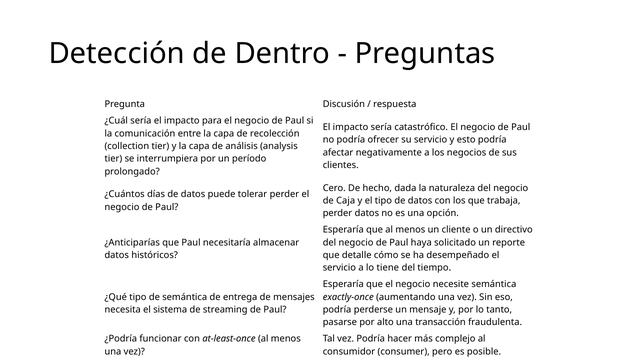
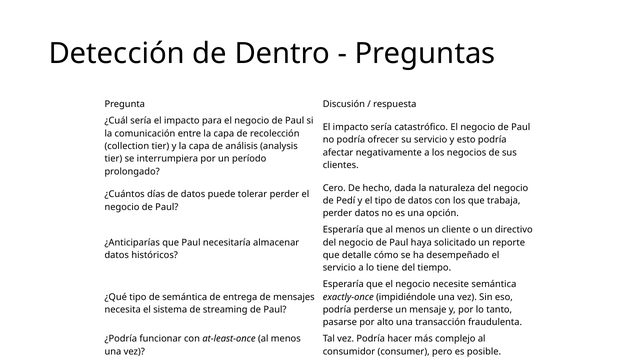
Caja: Caja -> Pedí (346, 201)
aumentando: aumentando -> impidiéndole (406, 297)
